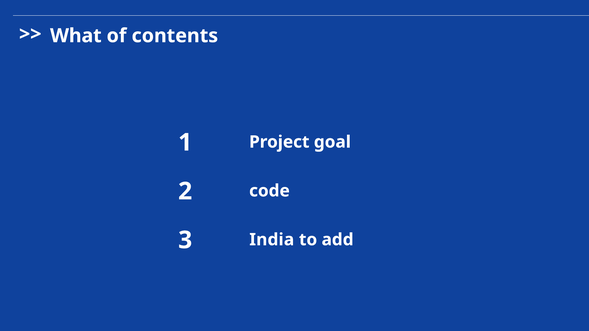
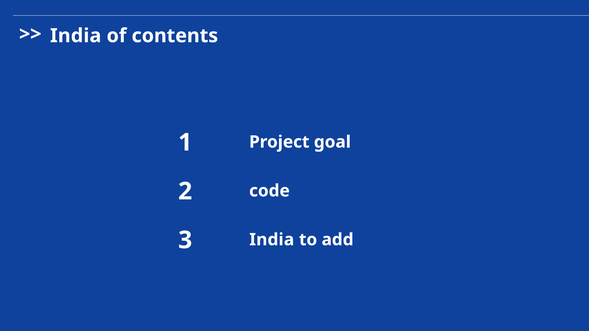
What: What -> India (76, 36)
